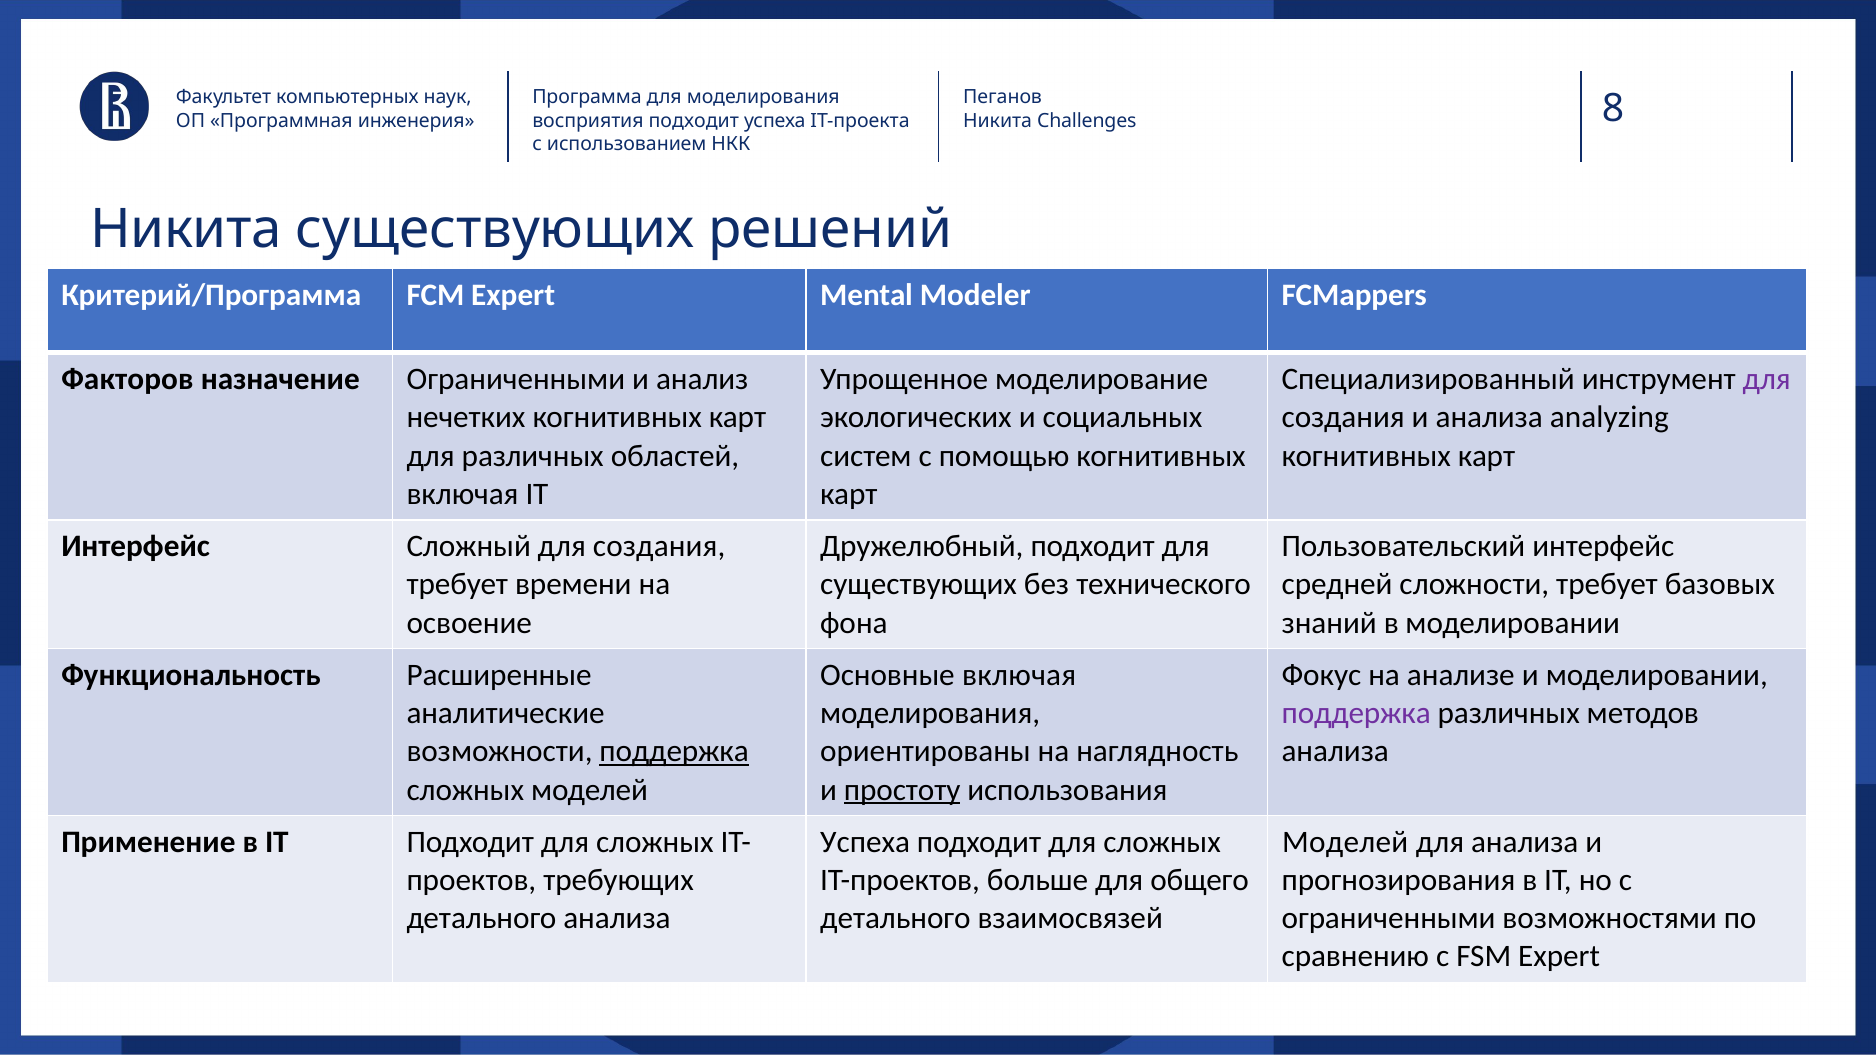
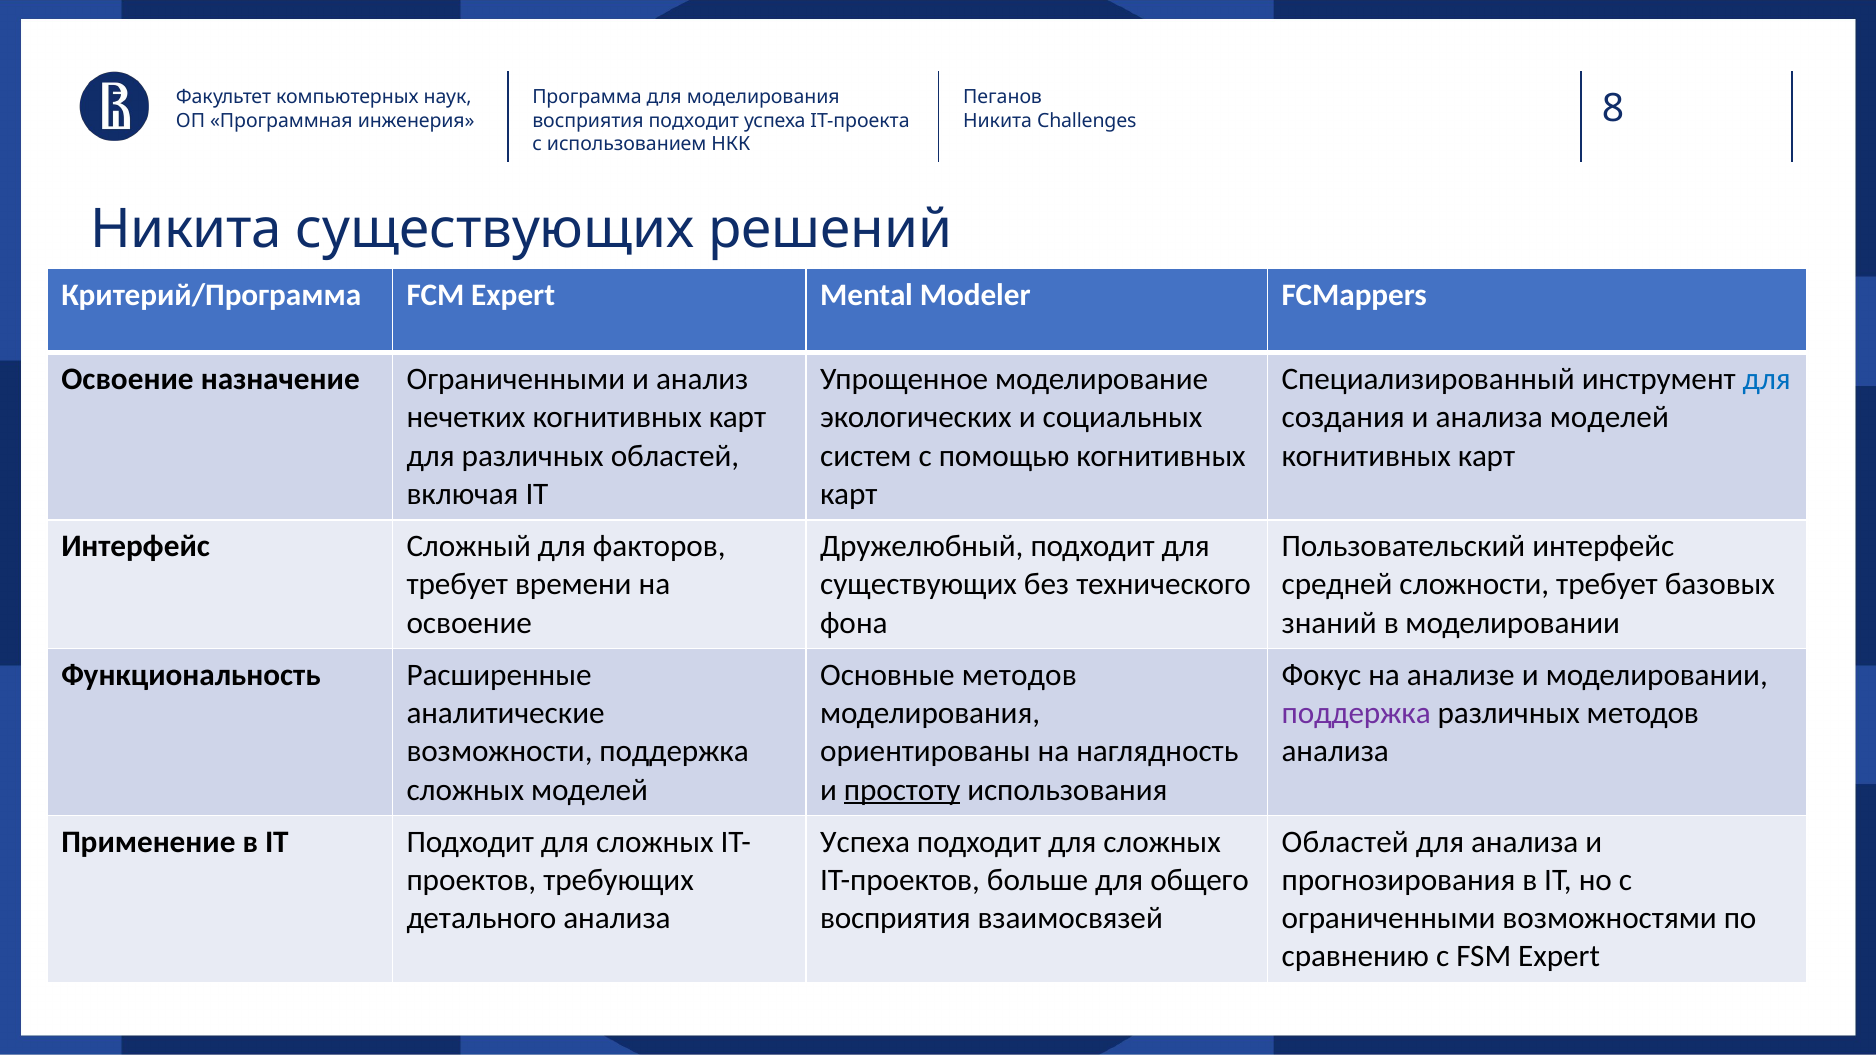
Факторов: Факторов -> Освоение (127, 379)
для colour: purple -> blue (1767, 379)
анализа analyzing: analyzing -> моделей (1609, 418)
Сложный для создания: создания -> факторов (659, 546)
Основные включая: включая -> методов (1019, 675)
поддержка underline: present -> none (674, 752)
Моделей: Моделей -> Областей (1345, 842)
детального: детального -> восприятия (896, 919)
